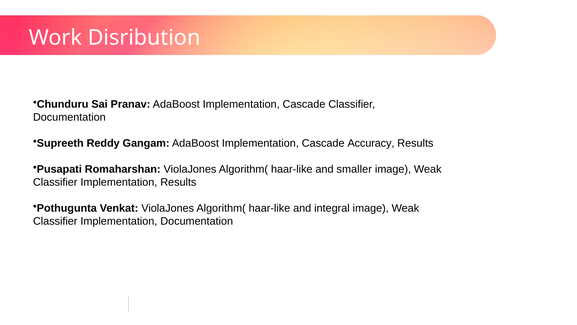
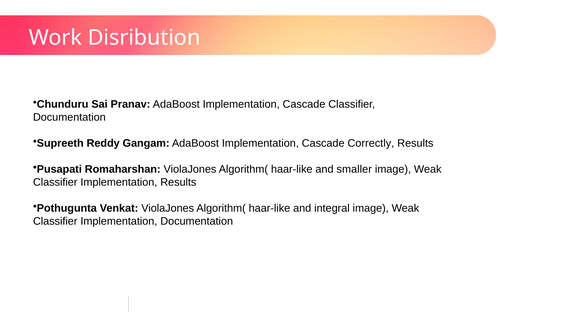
Accuracy: Accuracy -> Correctly (371, 143)
